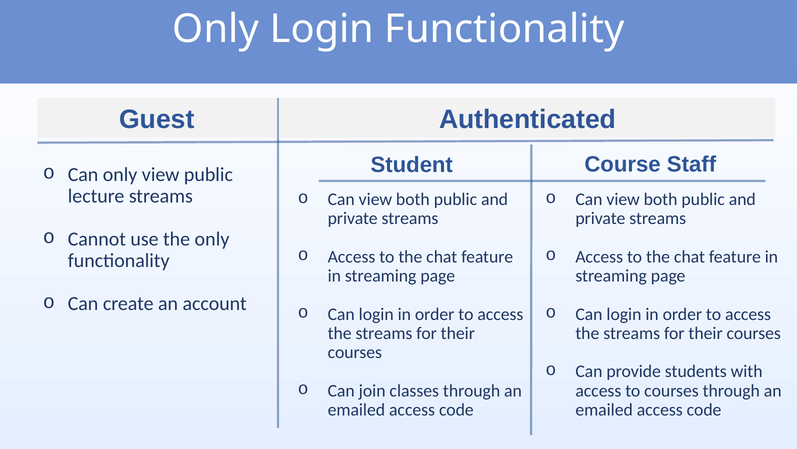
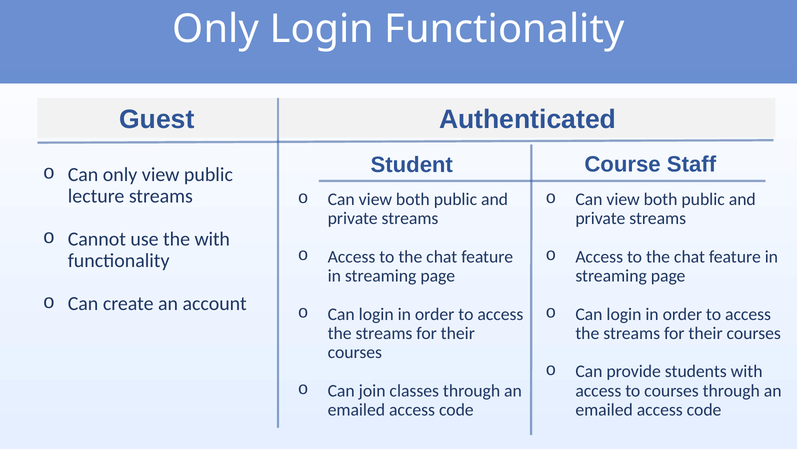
the only: only -> with (212, 239)
